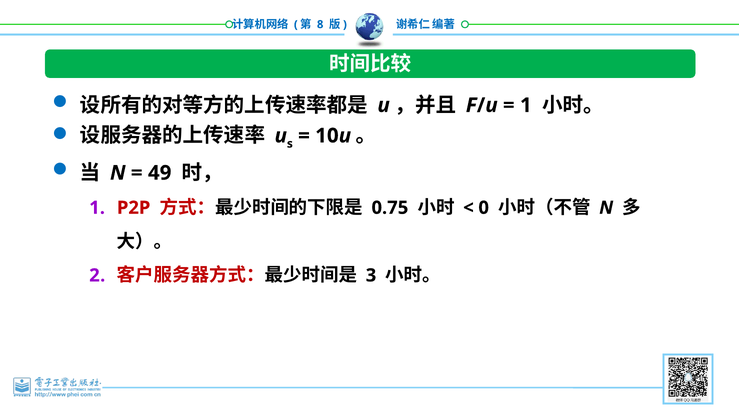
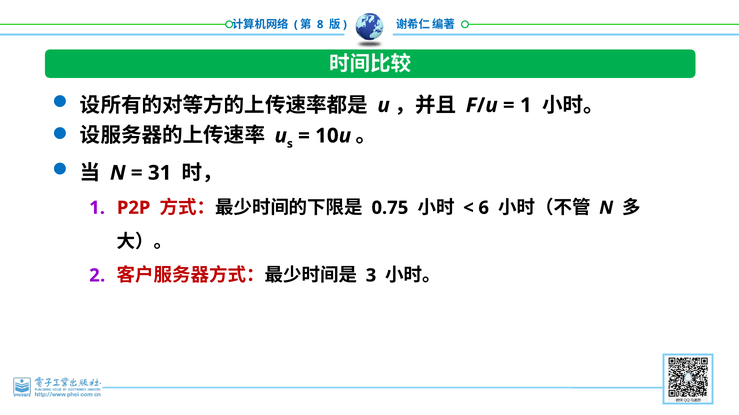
49: 49 -> 31 (160, 173)
0: 0 -> 6 (484, 208)
